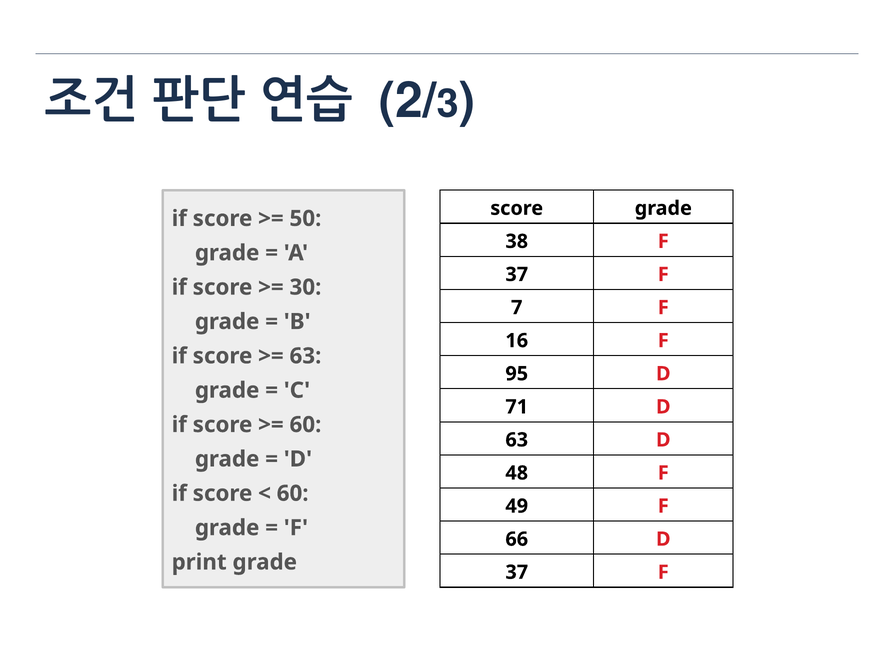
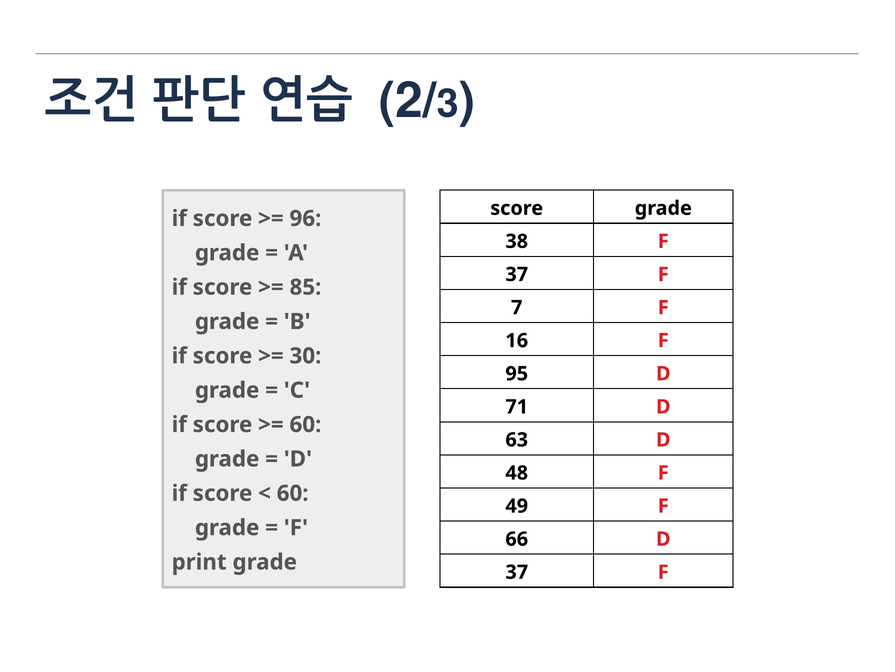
50: 50 -> 96 (305, 218)
30: 30 -> 85 (305, 287)
63: 63 -> 30 (305, 356)
